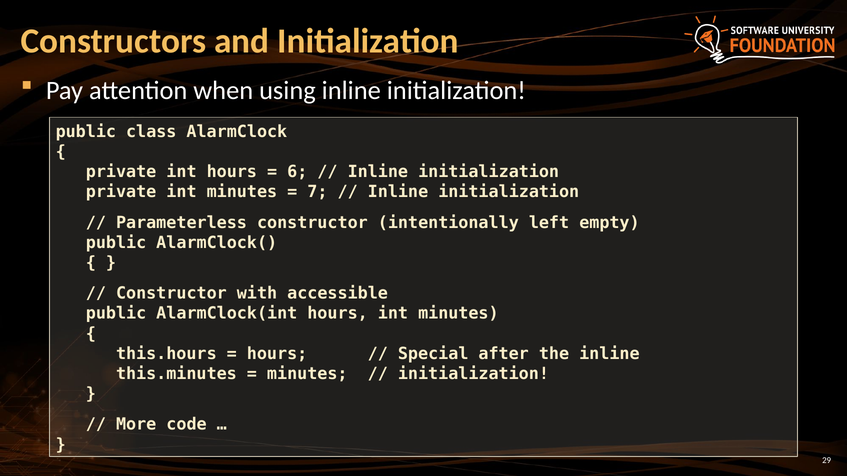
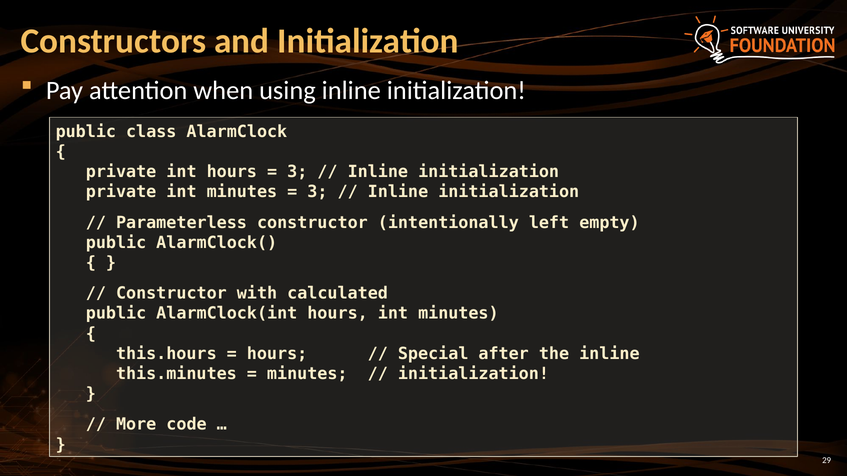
6: 6 -> 3 (297, 172)
7: 7 -> 3 (317, 192)
accessible: accessible -> calculated (338, 294)
